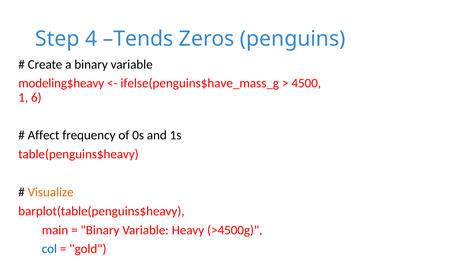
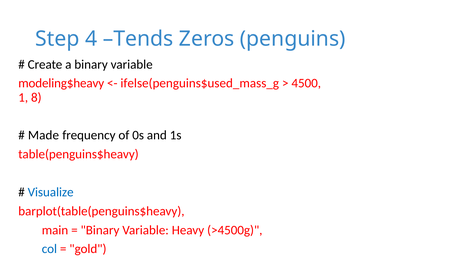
ifelse(penguins$have_mass_g: ifelse(penguins$have_mass_g -> ifelse(penguins$used_mass_g (200, 83)
6: 6 -> 8 (36, 97)
Affect: Affect -> Made (43, 135)
Visualize colour: orange -> blue (51, 192)
